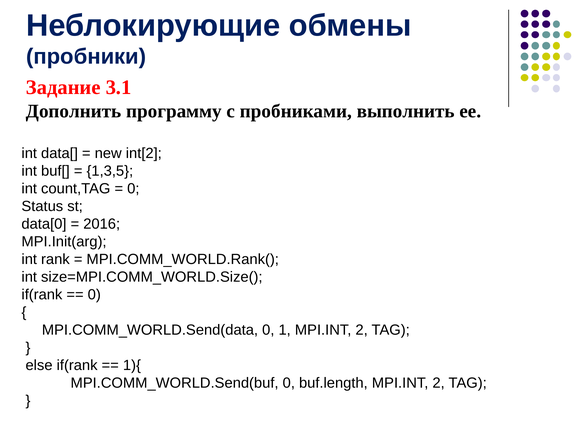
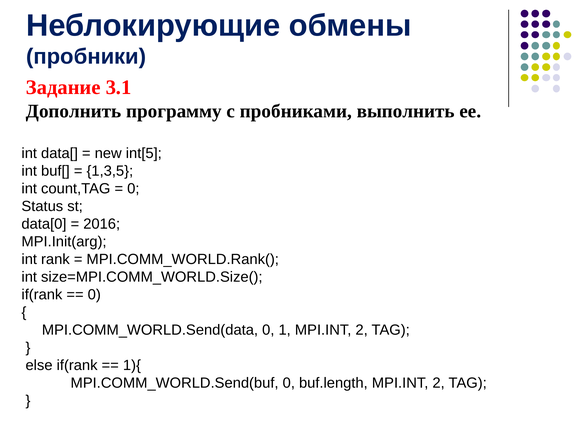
int[2: int[2 -> int[5 (144, 153)
